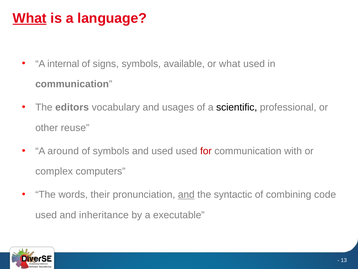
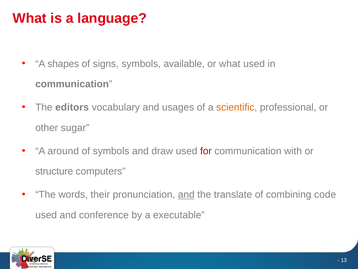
What underline: present -> none (30, 18)
internal: internal -> shapes (63, 64)
scientific colour: black -> orange (237, 107)
reuse: reuse -> sugar (75, 127)
and used: used -> draw (162, 151)
complex: complex -> structure (54, 171)
syntactic: syntactic -> translate (233, 194)
inheritance: inheritance -> conference (104, 215)
